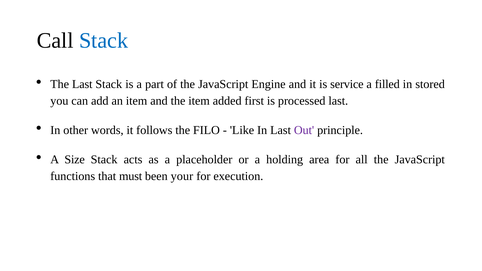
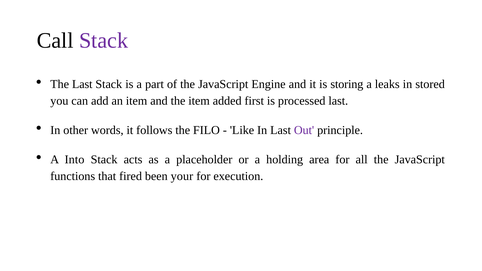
Stack colour: blue -> purple (104, 40)
service: service -> storing (347, 84)
filled: filled -> leaks (387, 84)
Size: Size -> Into (74, 160)
must: must -> fired (131, 176)
